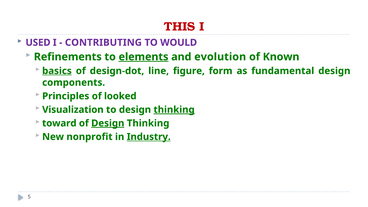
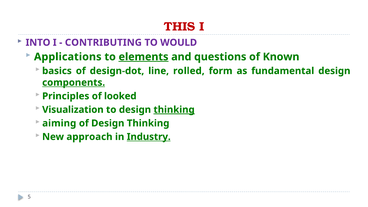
USED: USED -> INTO (38, 43)
Refinements: Refinements -> Applications (68, 57)
evolution: evolution -> questions (220, 57)
basics underline: present -> none (57, 71)
figure: figure -> rolled (189, 71)
components underline: none -> present (74, 83)
toward: toward -> aiming (59, 123)
Design underline: present -> none (108, 123)
nonprofit: nonprofit -> approach (89, 137)
